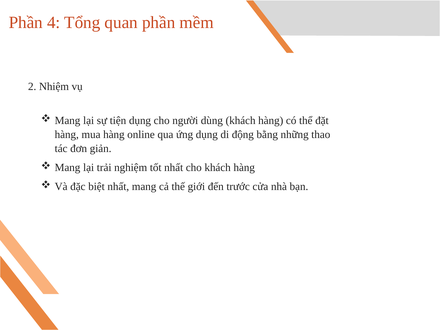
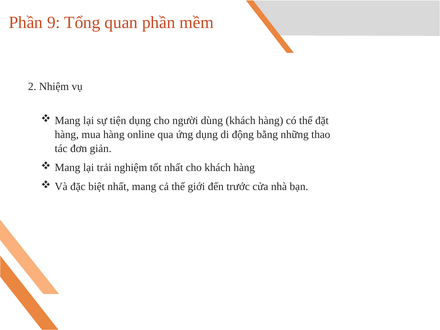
4: 4 -> 9 (54, 23)
